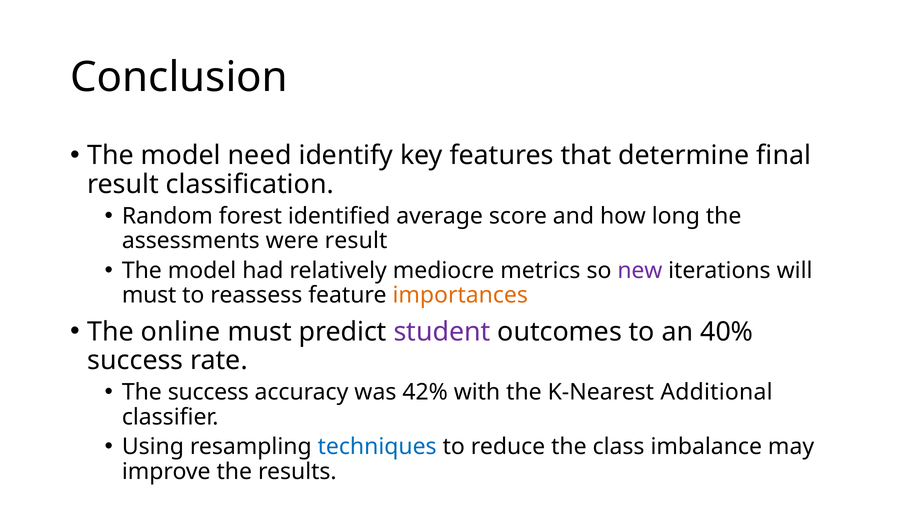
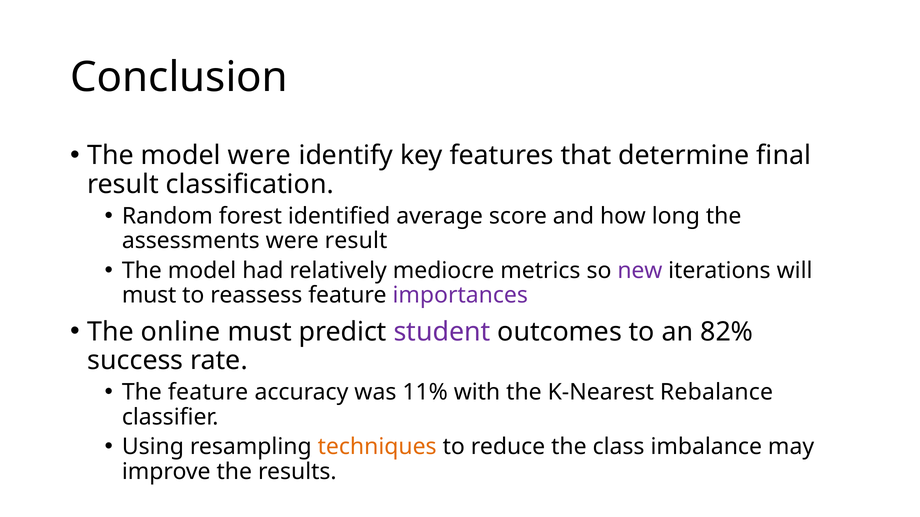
model need: need -> were (259, 156)
importances colour: orange -> purple (460, 296)
40%: 40% -> 82% (727, 332)
The success: success -> feature (208, 393)
42%: 42% -> 11% (425, 393)
Additional: Additional -> Rebalance (717, 393)
techniques colour: blue -> orange (377, 447)
